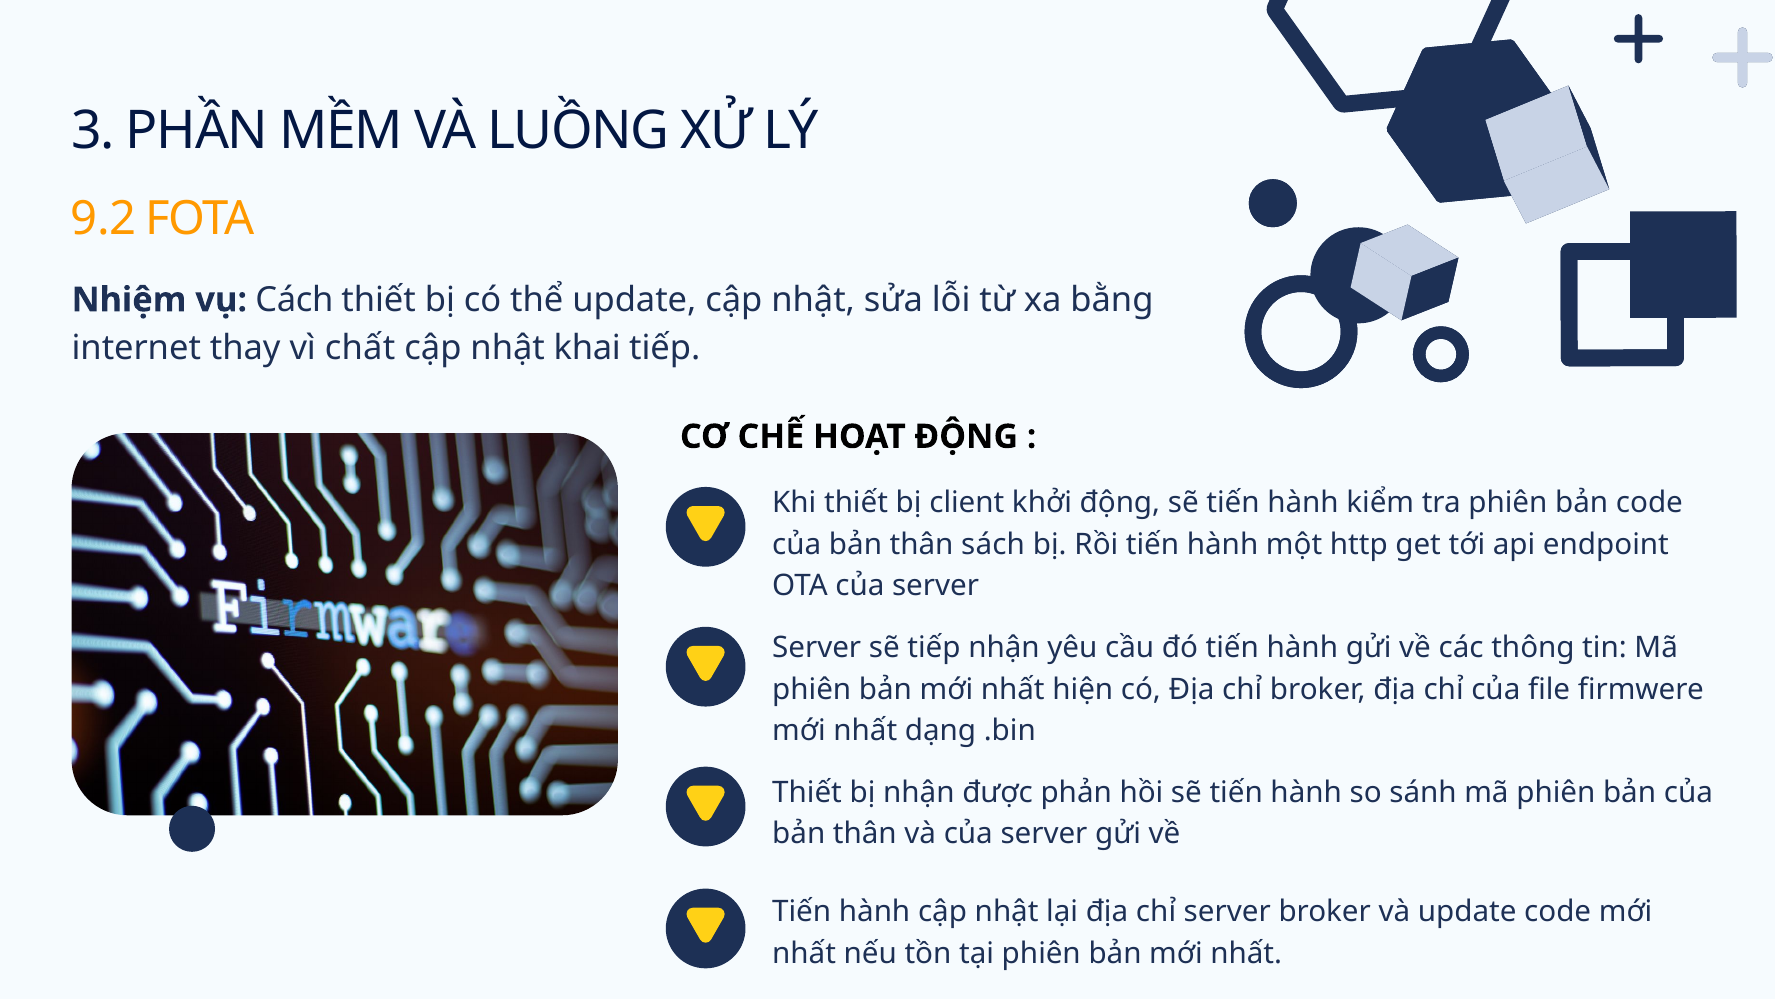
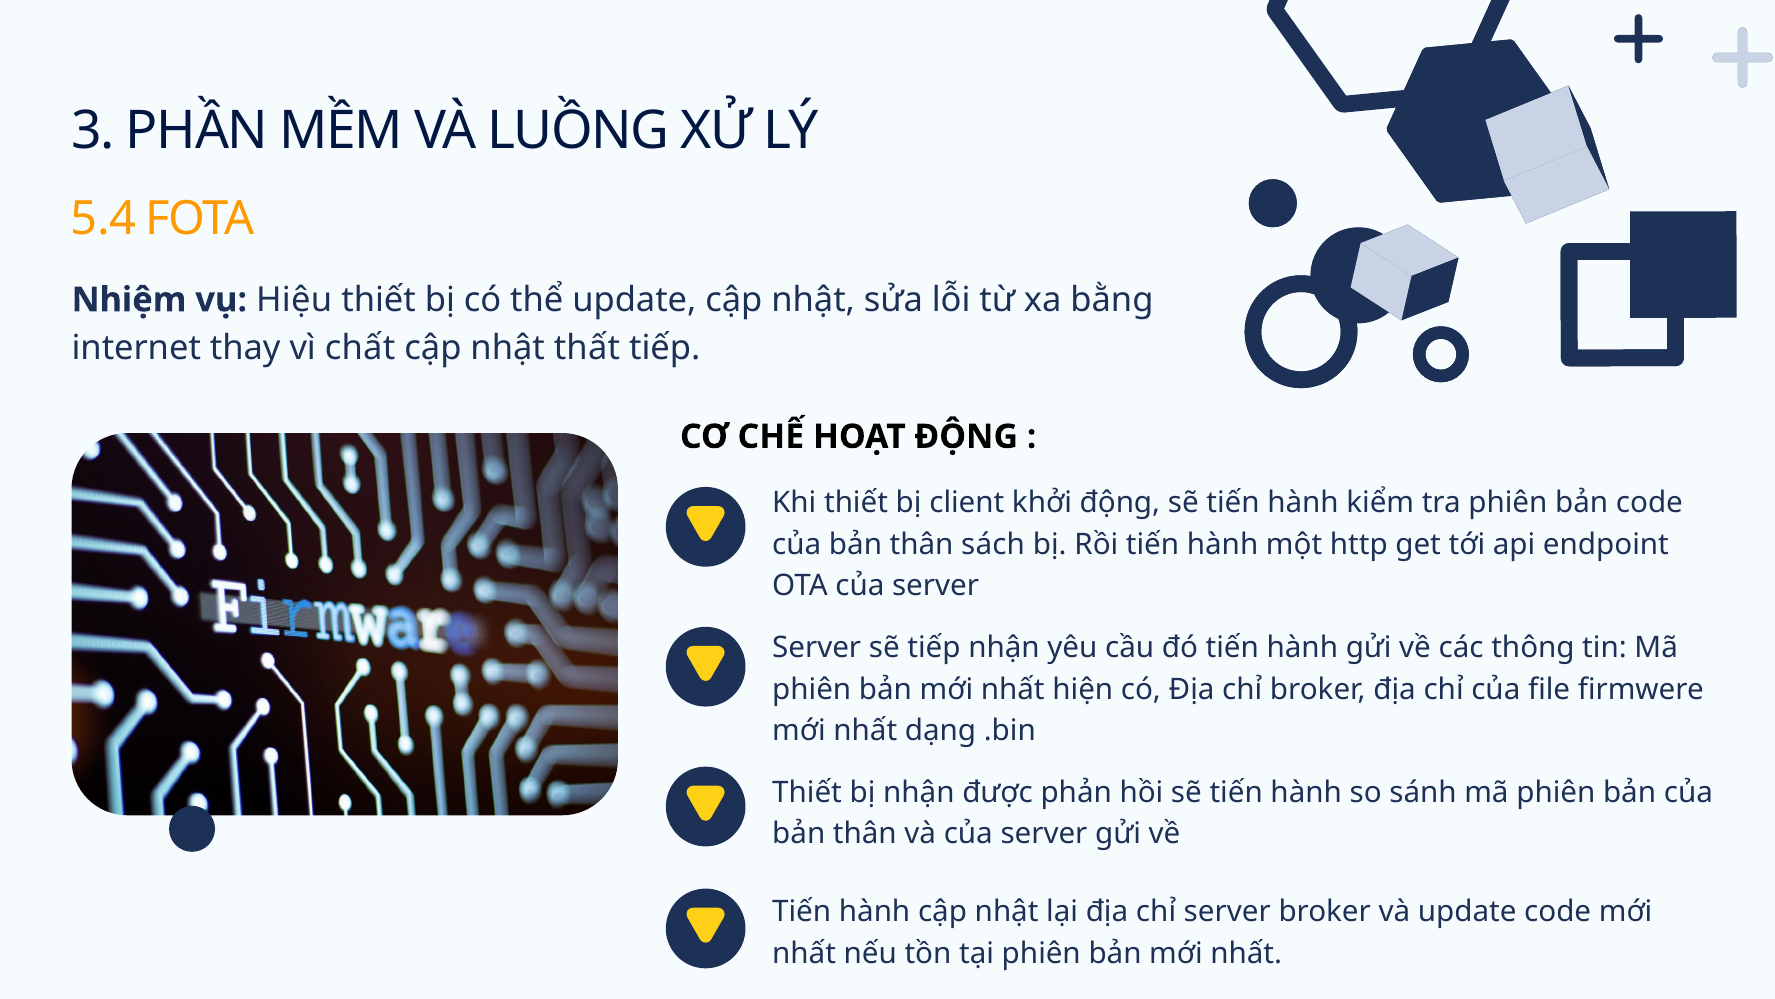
9.2: 9.2 -> 5.4 (104, 219)
Cách: Cách -> Hiệu (294, 300)
khai: khai -> thất (587, 348)
